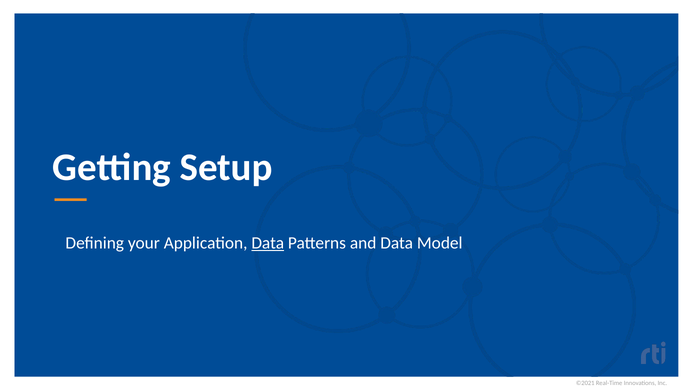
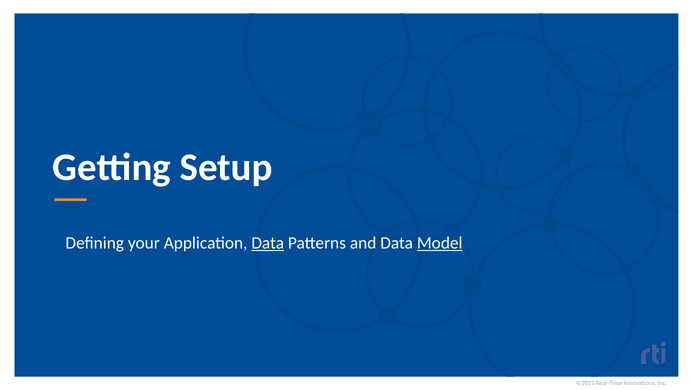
Model underline: none -> present (440, 243)
